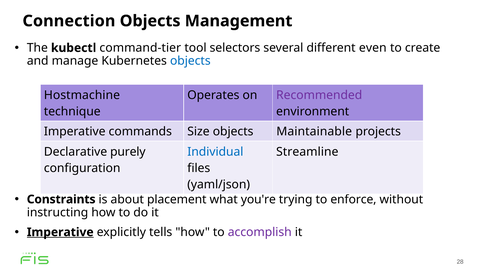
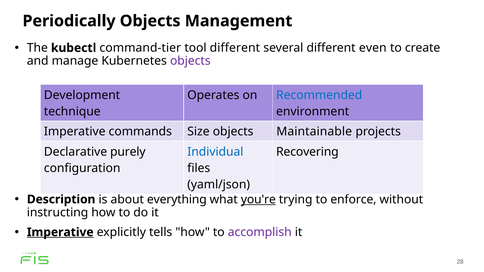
Connection: Connection -> Periodically (69, 21)
tool selectors: selectors -> different (235, 48)
objects colour: blue -> purple (190, 61)
Hostmachine: Hostmachine -> Development (82, 95)
Recommended colour: purple -> blue (319, 95)
Streamline: Streamline -> Recovering (307, 152)
Constraints: Constraints -> Description (61, 200)
placement: placement -> everything (177, 200)
you're underline: none -> present (258, 200)
